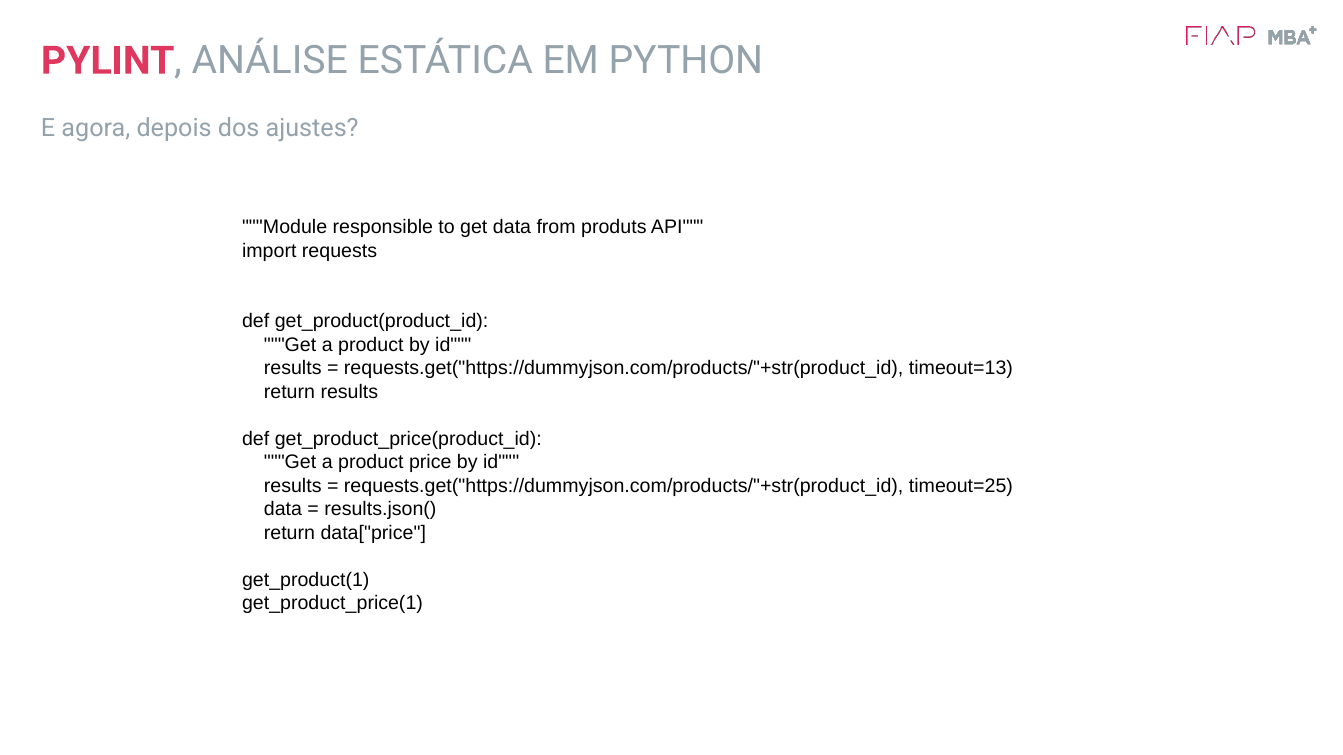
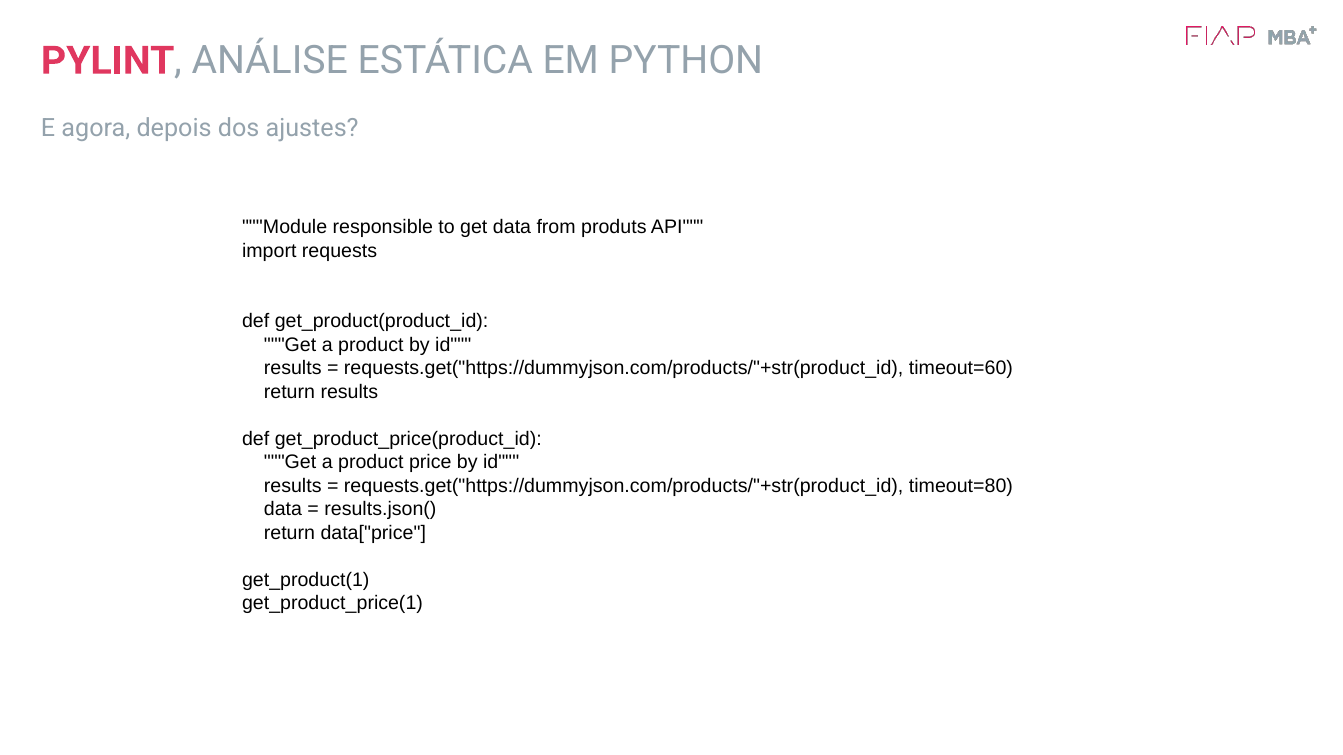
timeout=13: timeout=13 -> timeout=60 (961, 368)
timeout=25: timeout=25 -> timeout=80 (961, 486)
